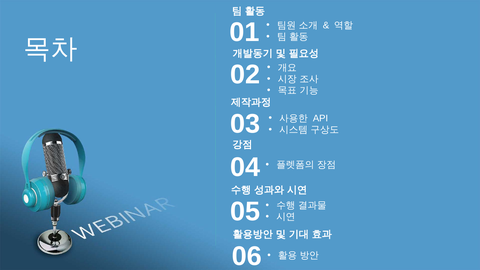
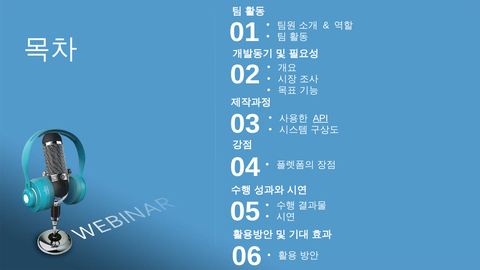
API underline: none -> present (320, 118)
